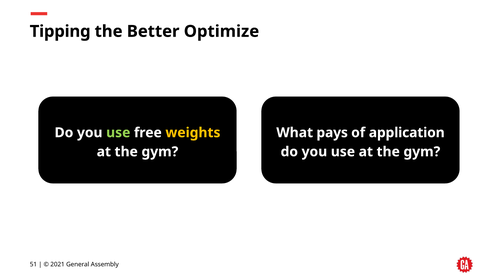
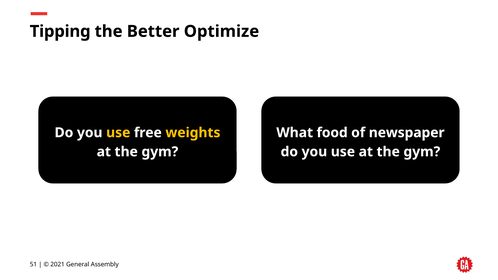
use colour: light green -> yellow (118, 133)
pays: pays -> food (332, 133)
application: application -> newspaper (407, 133)
